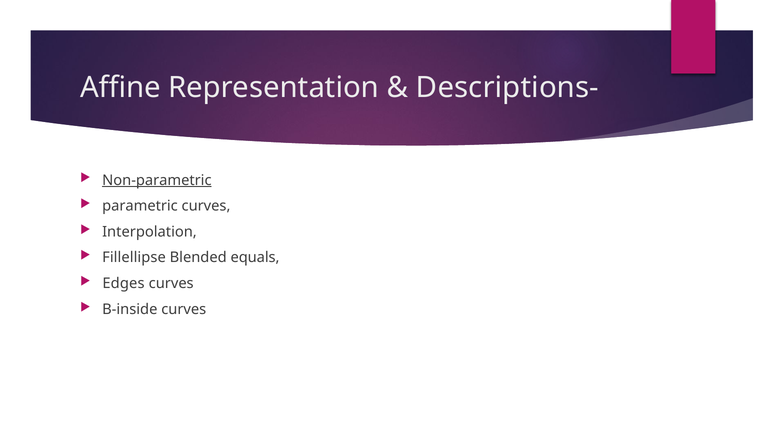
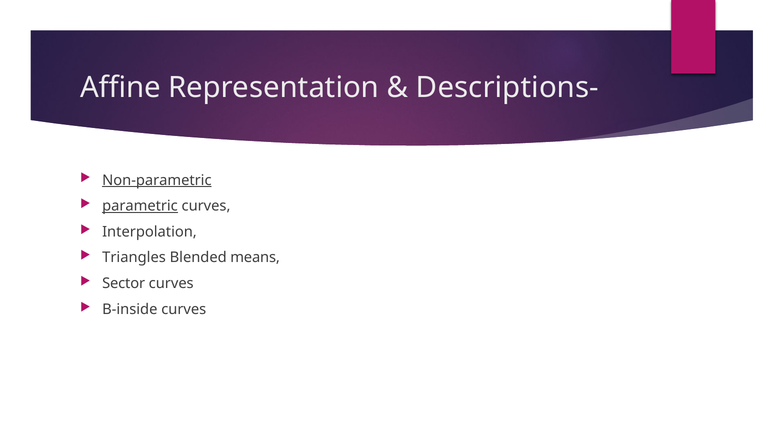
parametric underline: none -> present (140, 206)
Fillellipse: Fillellipse -> Triangles (134, 258)
equals: equals -> means (255, 258)
Edges: Edges -> Sector (124, 283)
